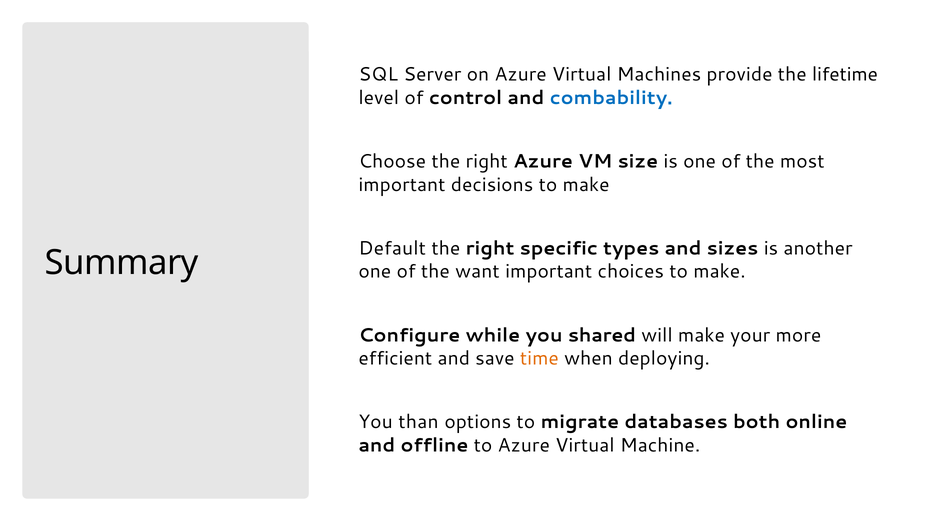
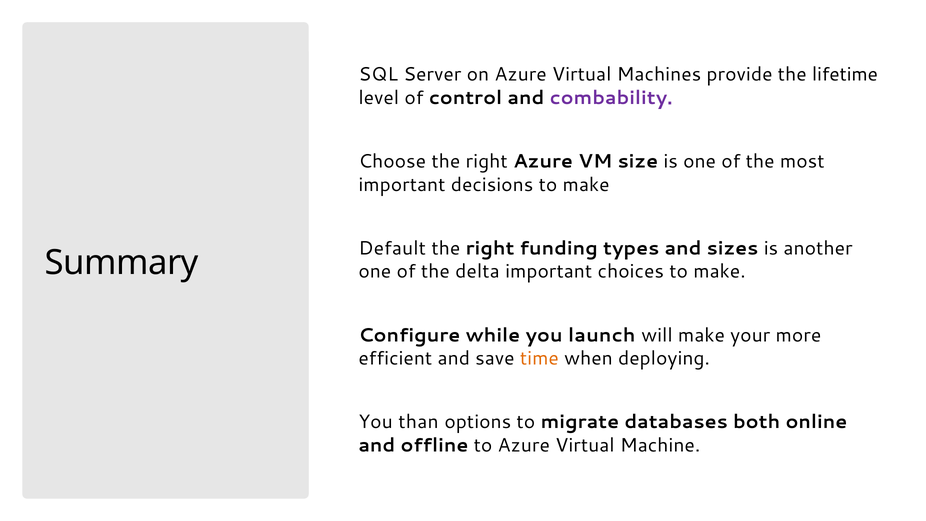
combability colour: blue -> purple (611, 98)
specific: specific -> funding (559, 248)
want: want -> delta (477, 271)
shared: shared -> launch (602, 335)
